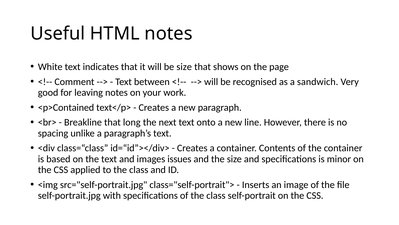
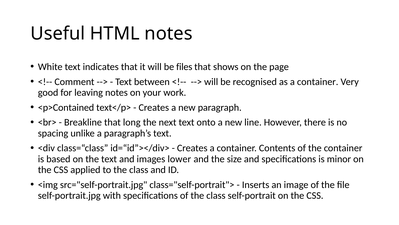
be size: size -> files (184, 67)
as a sandwich: sandwich -> container (318, 81)
issues: issues -> lower (179, 159)
